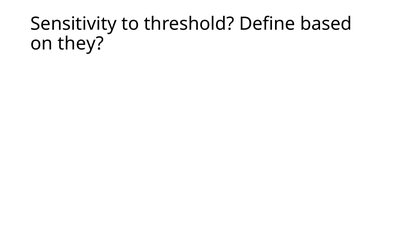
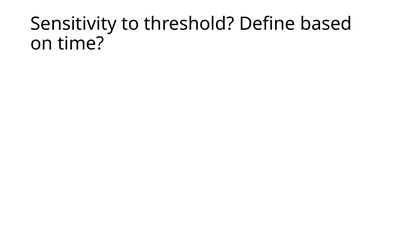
they: they -> time (81, 43)
